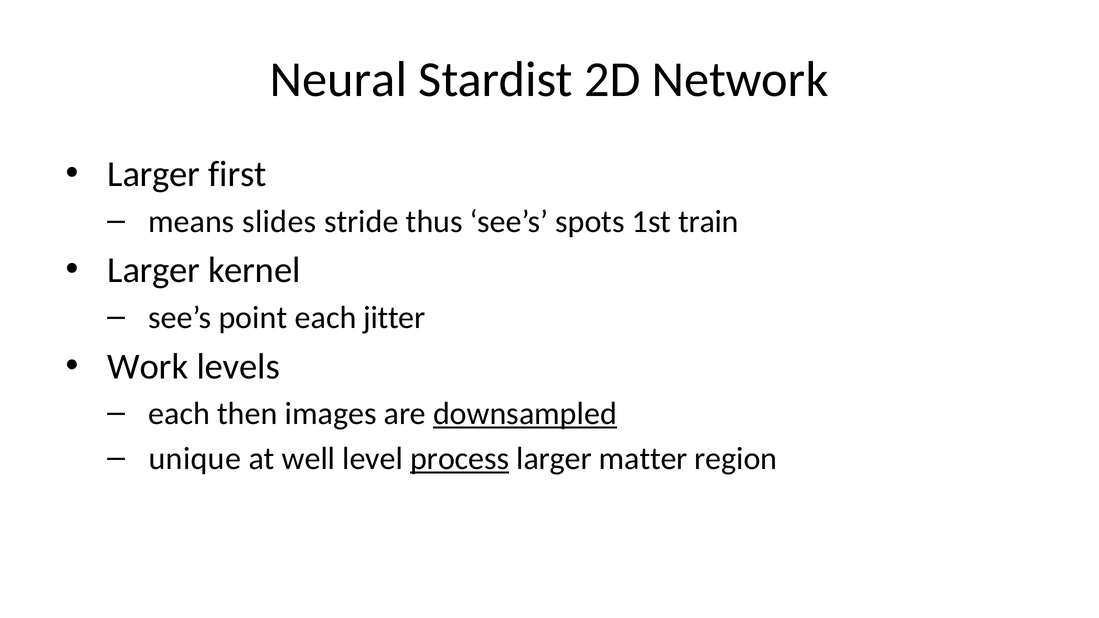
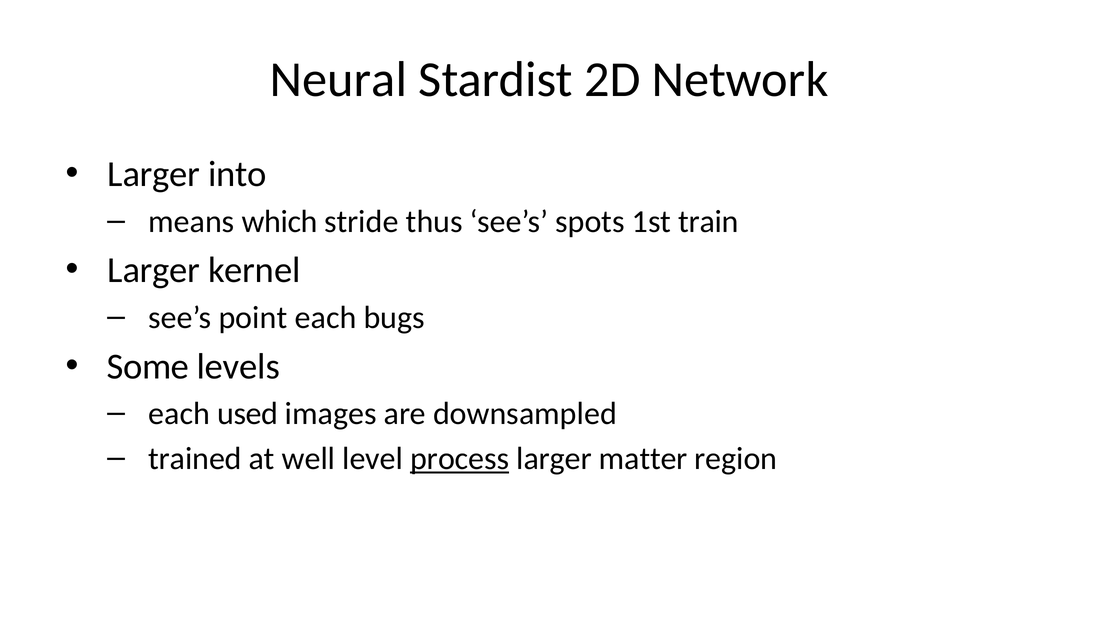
first: first -> into (237, 174)
slides: slides -> which (280, 222)
jitter: jitter -> bugs (394, 318)
Work: Work -> Some (148, 367)
then: then -> used (248, 414)
downsampled underline: present -> none (525, 414)
unique: unique -> trained (195, 459)
